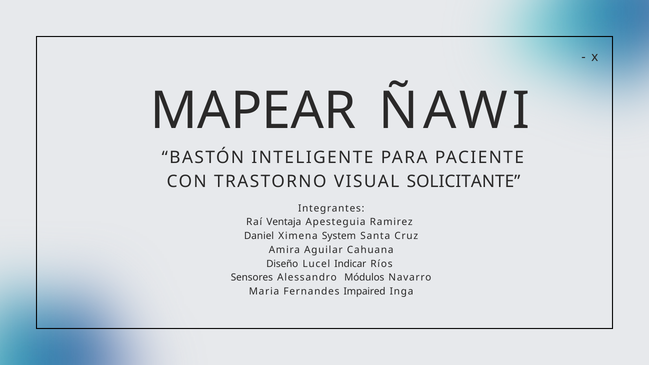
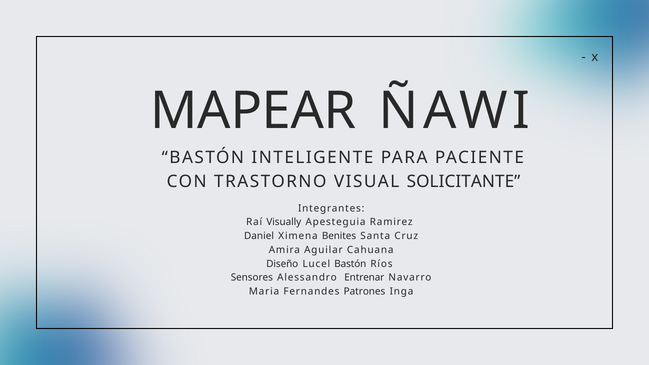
Ventaja: Ventaja -> Visually (284, 222)
System: System -> Benites (339, 236)
Lucel Indicar: Indicar -> Bastón (350, 264)
Módulos: Módulos -> Entrenar (364, 278)
Impaired: Impaired -> Patrones (365, 292)
